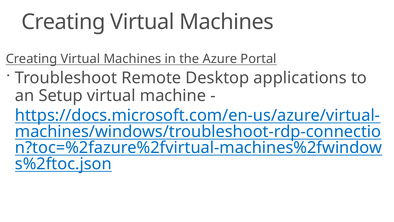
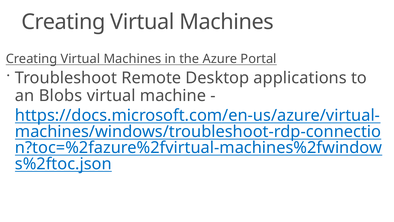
Setup: Setup -> Blobs (61, 96)
